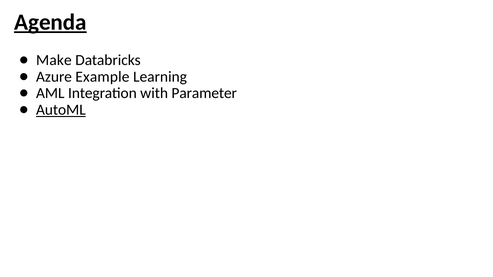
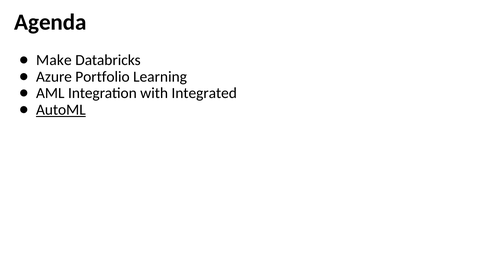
Agenda underline: present -> none (50, 22)
Example: Example -> Portfolio (102, 77)
Parameter: Parameter -> Integrated (204, 93)
